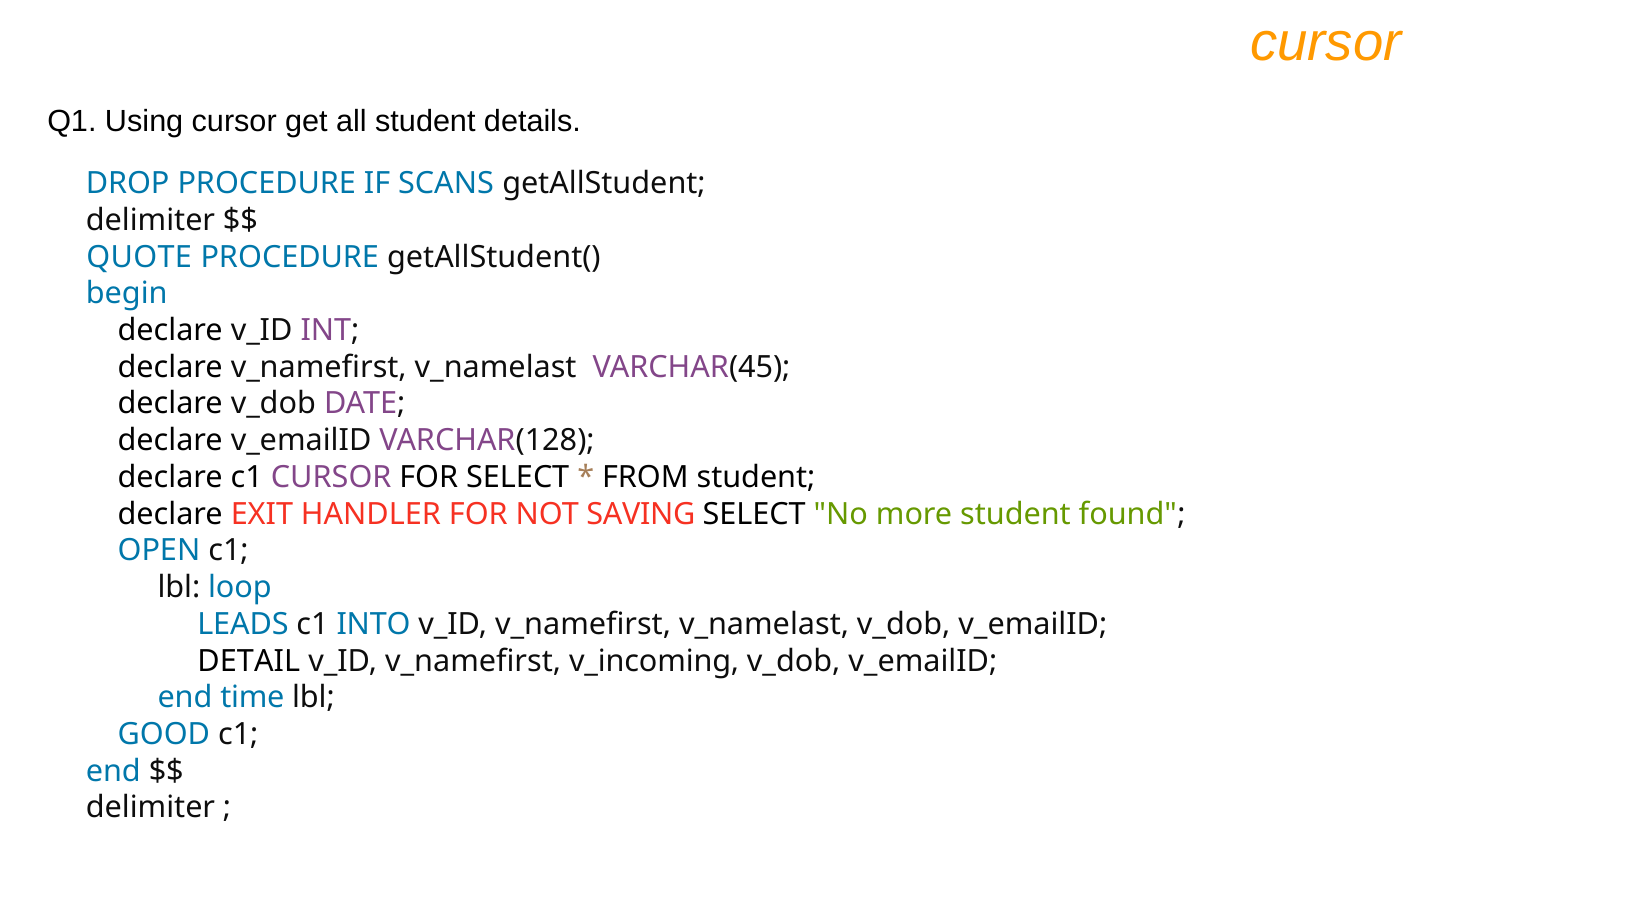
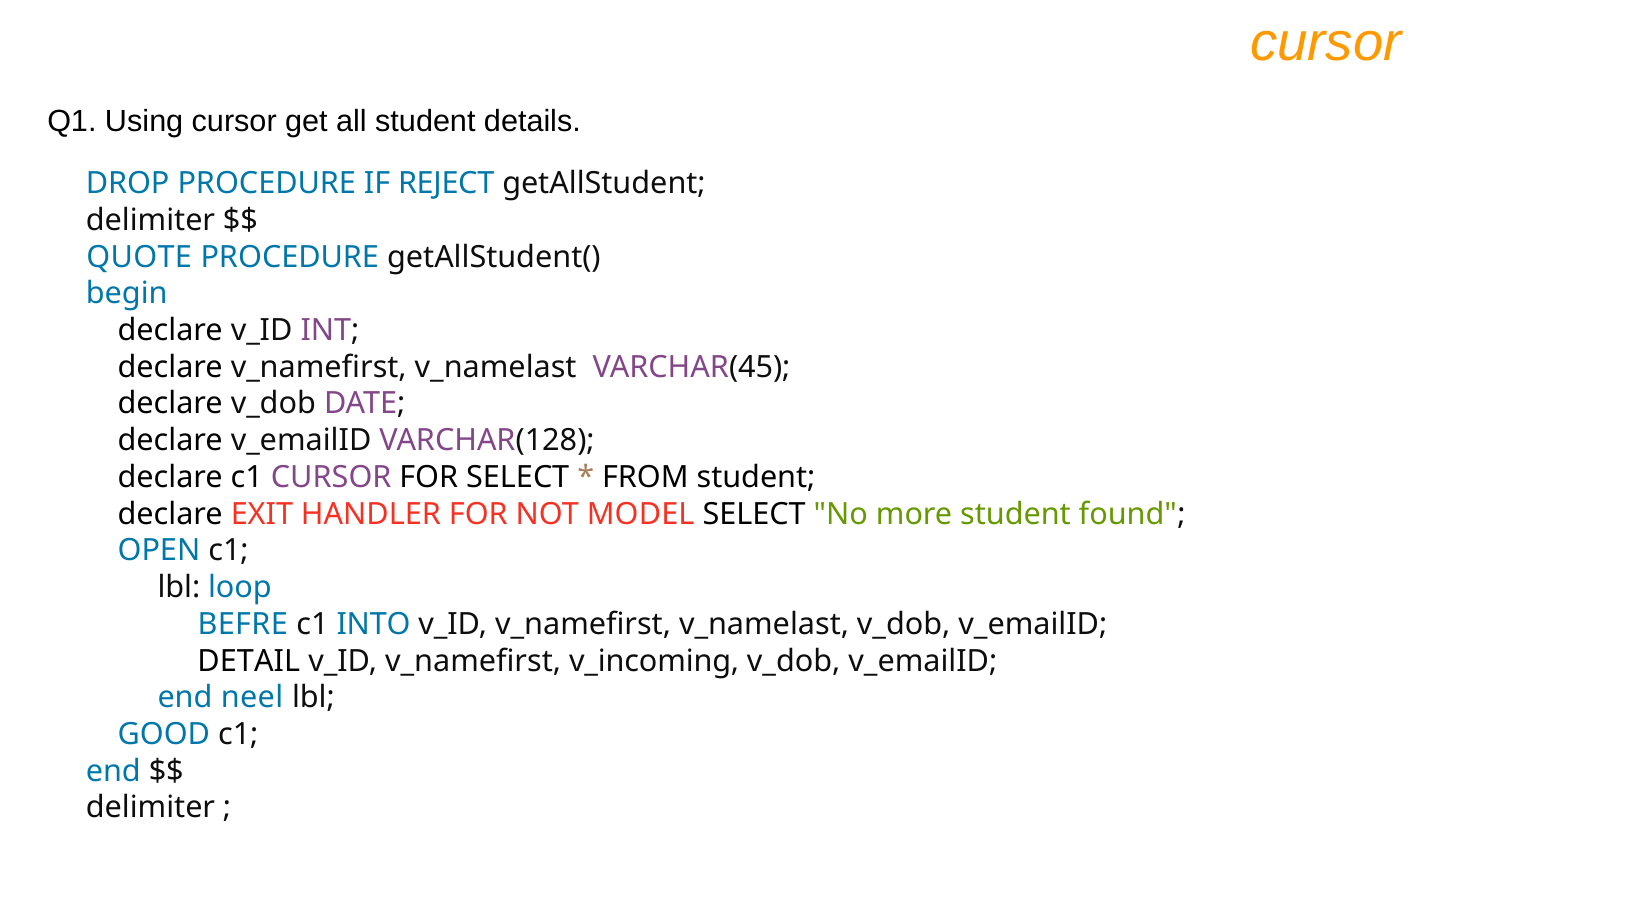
SCANS: SCANS -> REJECT (446, 184)
SAVING: SAVING -> MODEL (641, 514)
LEADS: LEADS -> BEFRE (243, 625)
time: time -> neel (252, 698)
